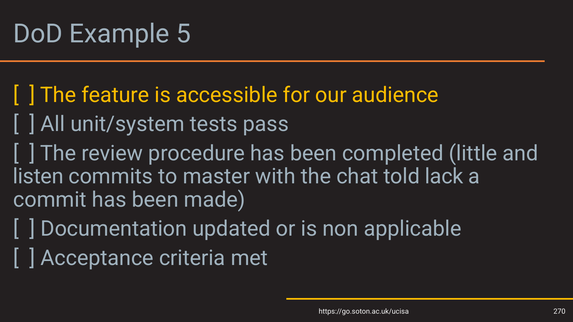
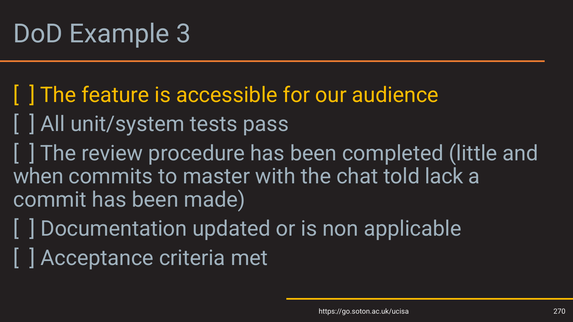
5: 5 -> 3 (183, 34)
listen: listen -> when (38, 177)
